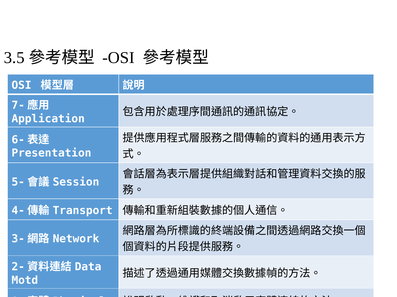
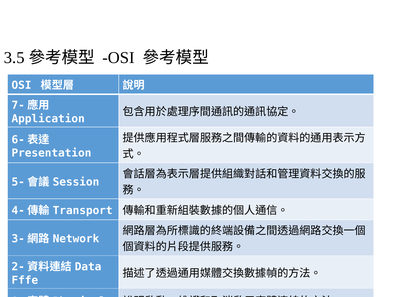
Motd: Motd -> Fffe (25, 281)
